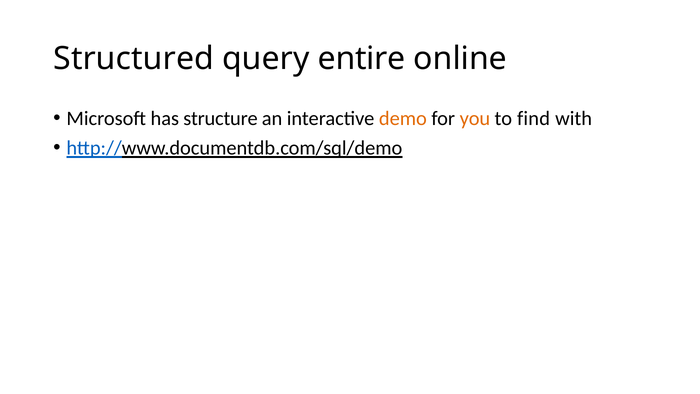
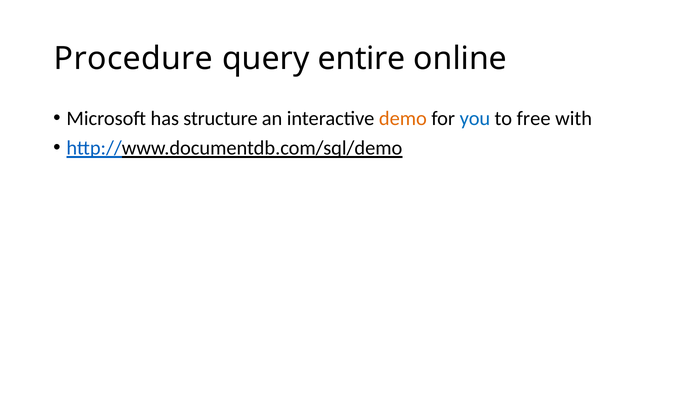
Structured: Structured -> Procedure (133, 59)
you colour: orange -> blue (475, 118)
find: find -> free (534, 118)
